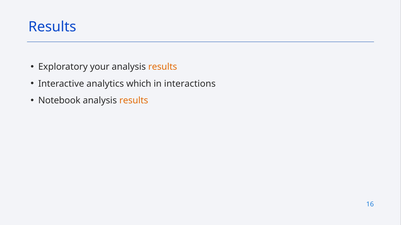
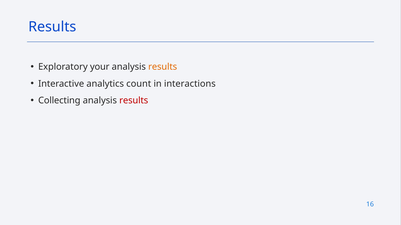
which: which -> count (139, 84)
Notebook: Notebook -> Collecting (59, 101)
results colour: orange -> red (134, 101)
